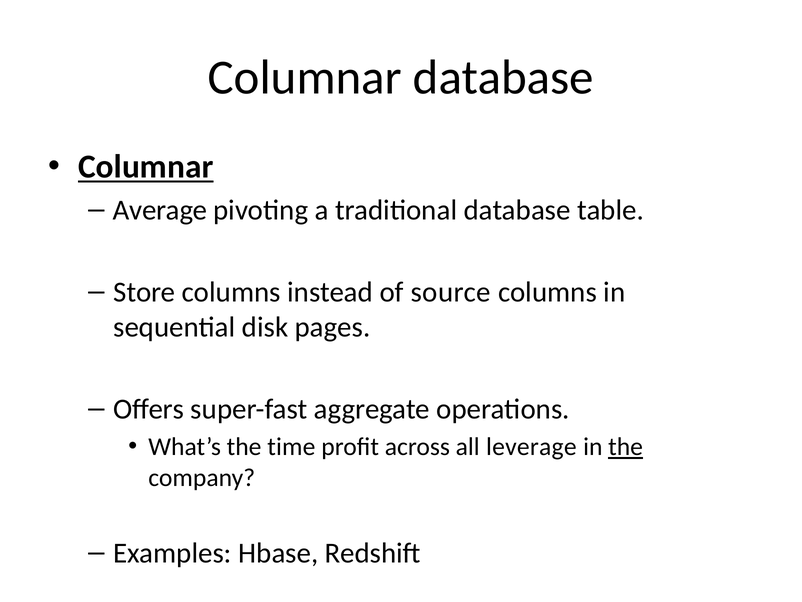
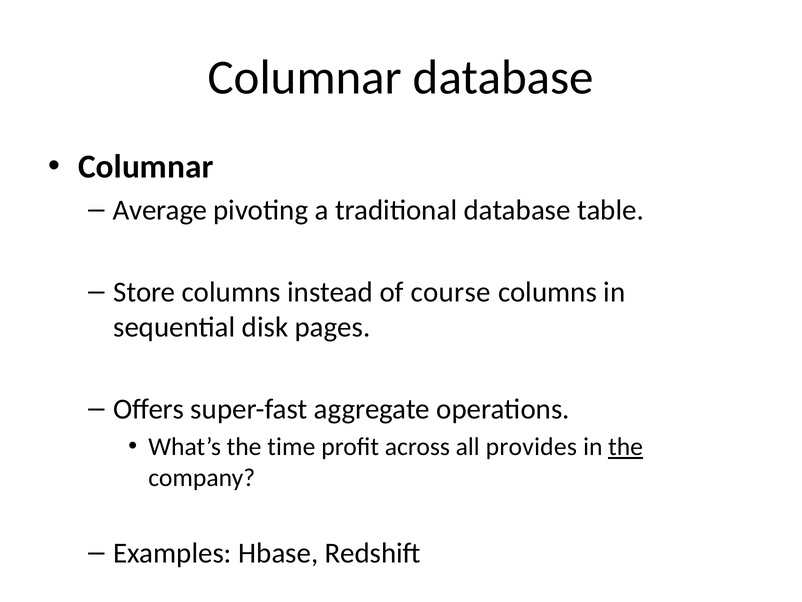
Columnar underline: present -> none (146, 167)
source: source -> course (451, 292)
leverage: leverage -> provides (531, 447)
